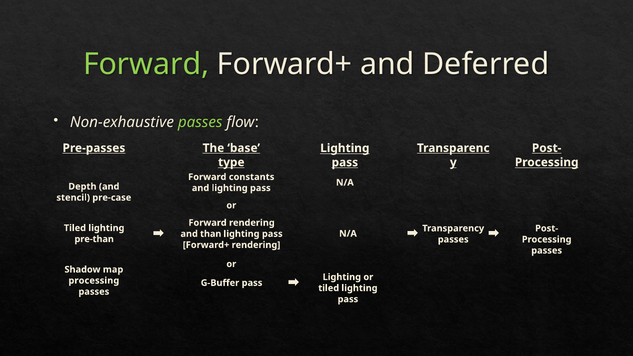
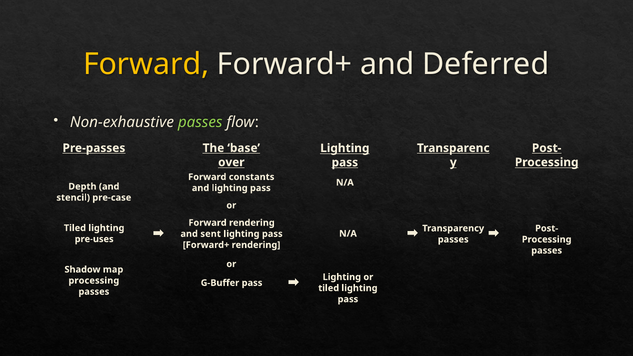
Forward colour: light green -> yellow (146, 64)
type: type -> over (231, 162)
than: than -> sent (211, 234)
pre-than: pre-than -> pre-uses (94, 239)
